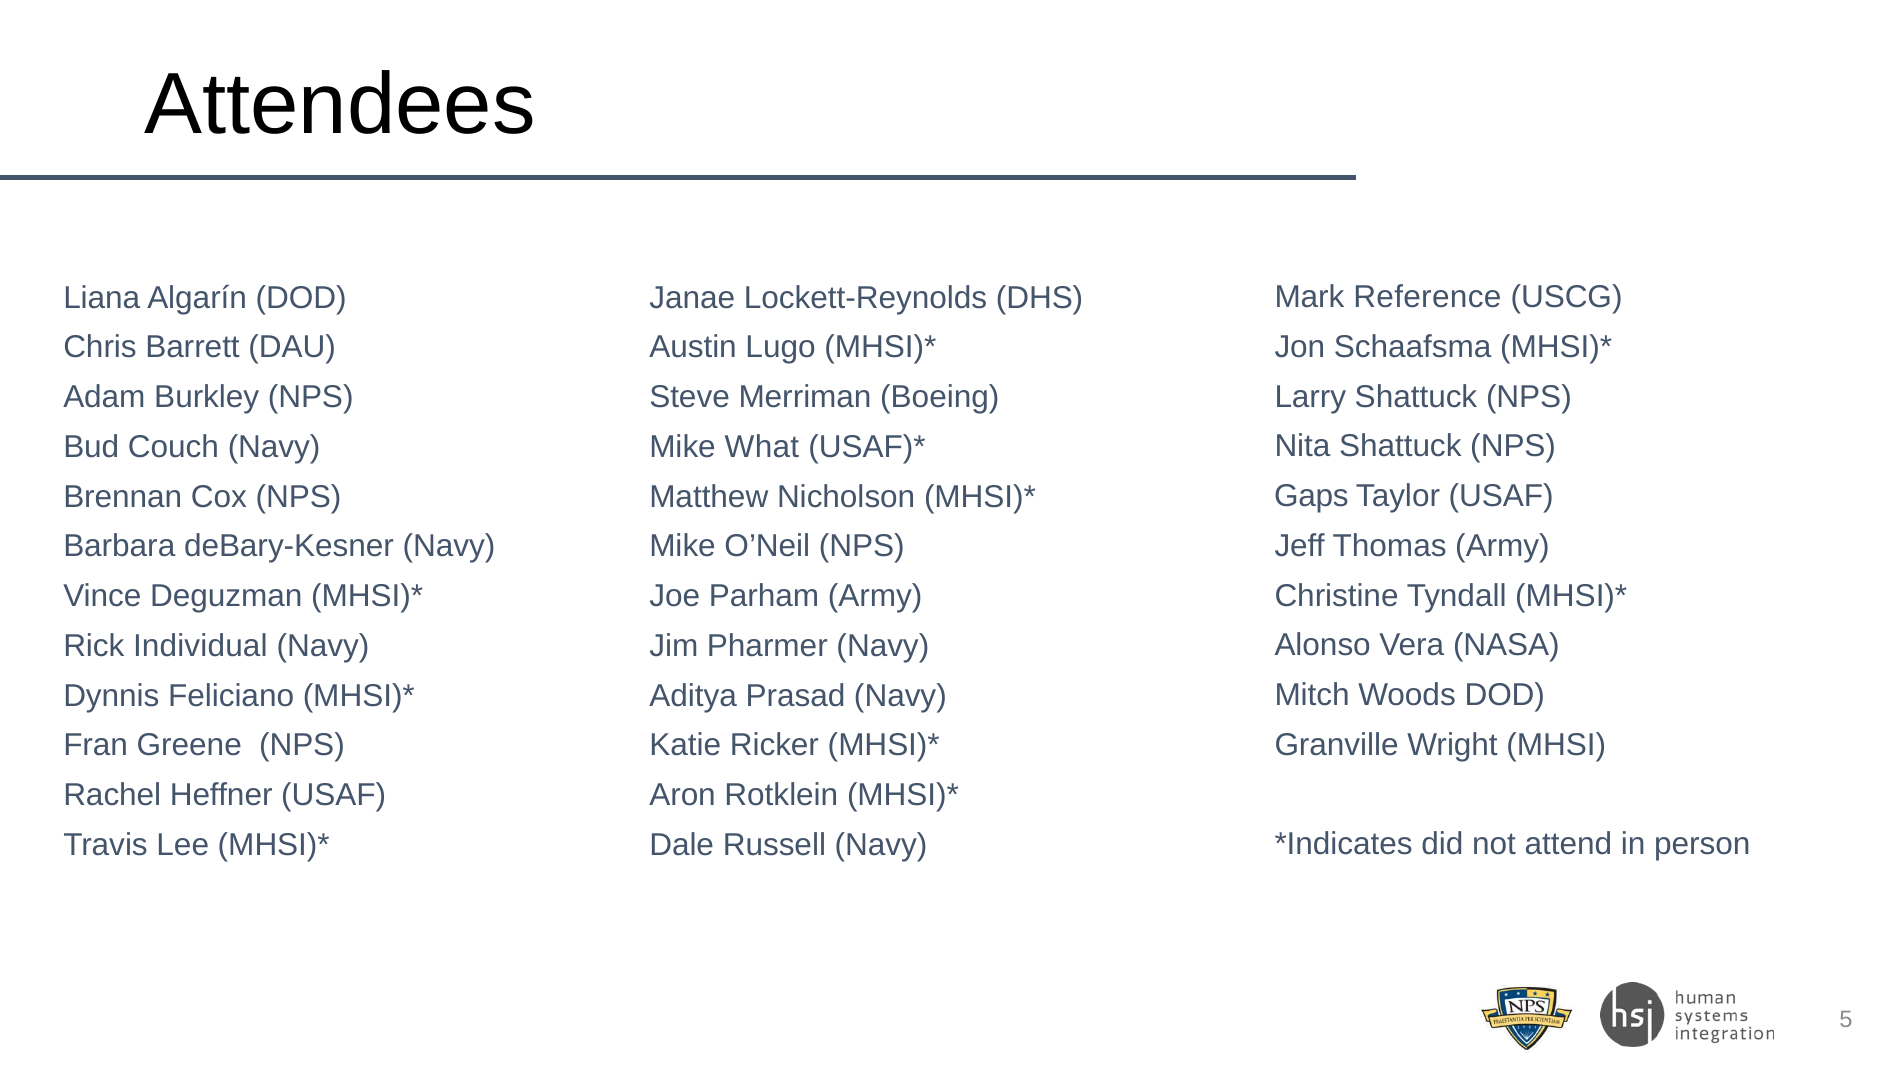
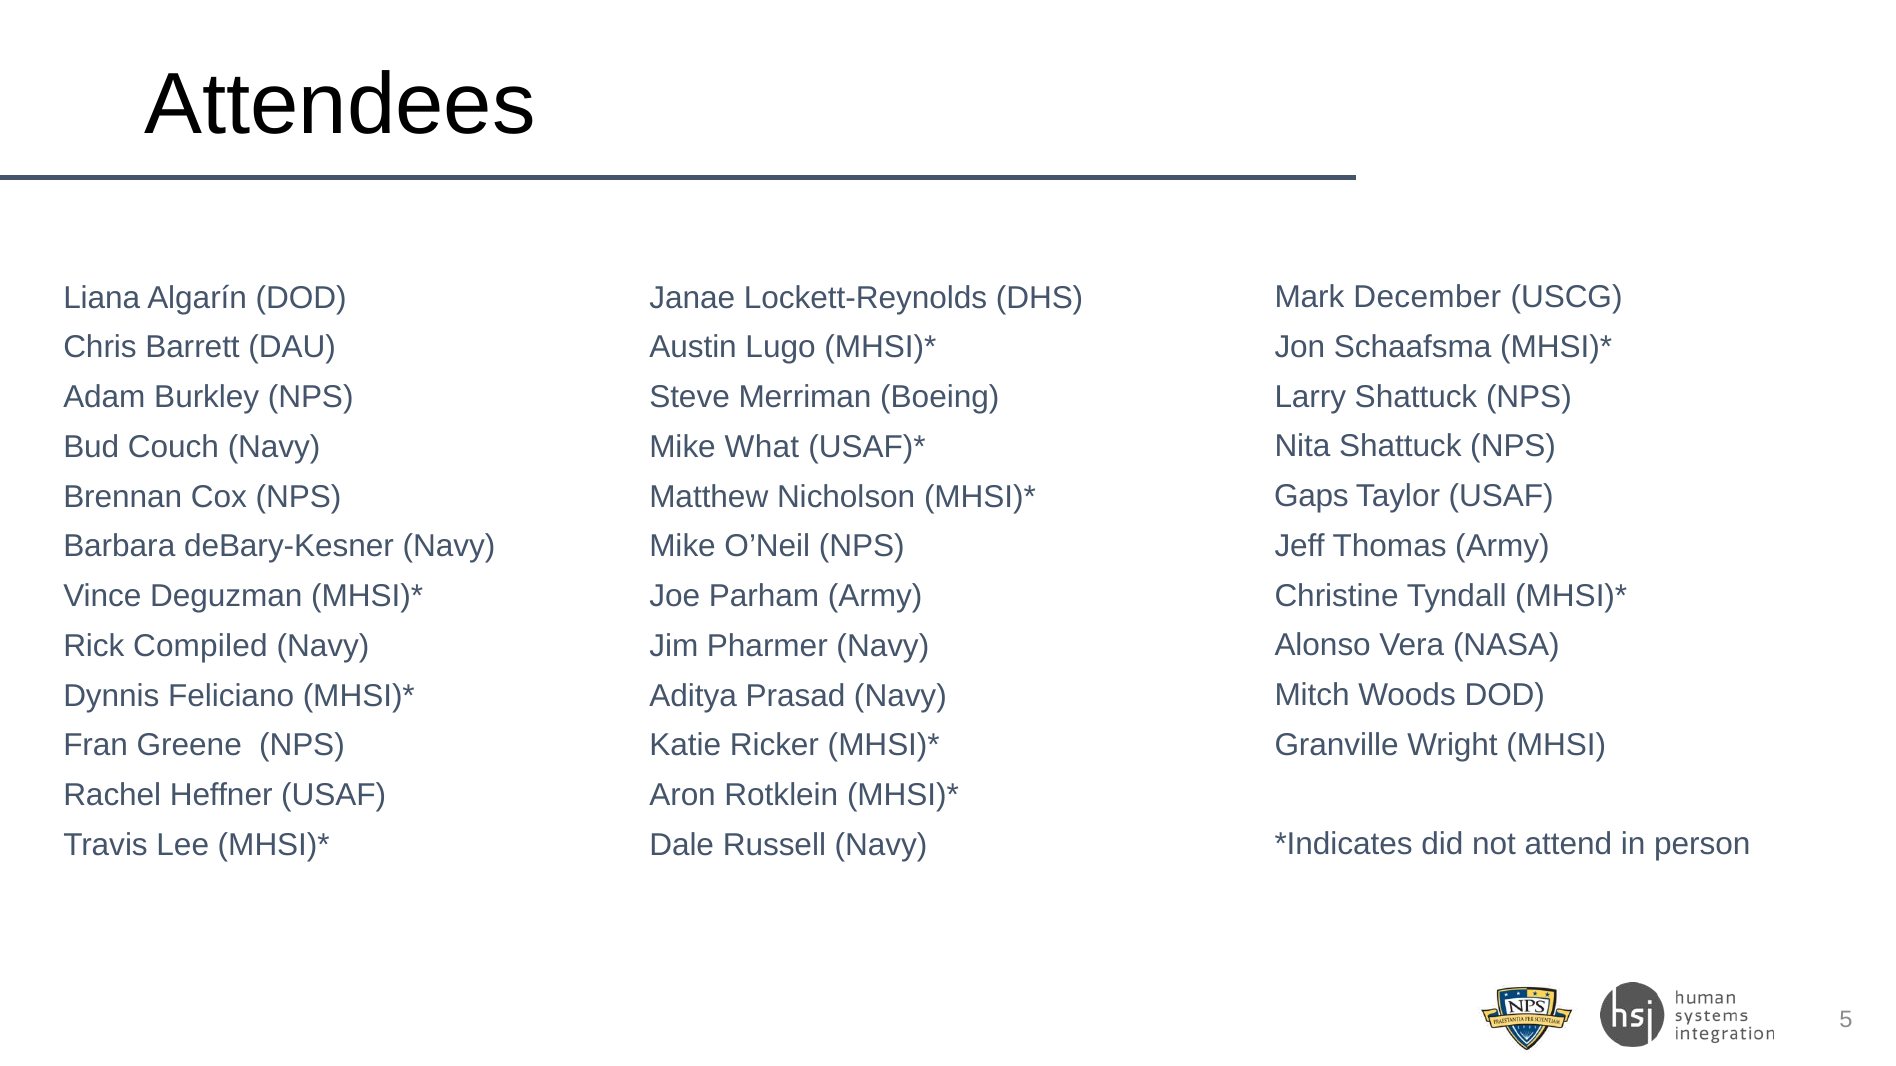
Reference: Reference -> December (1427, 297)
Individual: Individual -> Compiled (200, 646)
